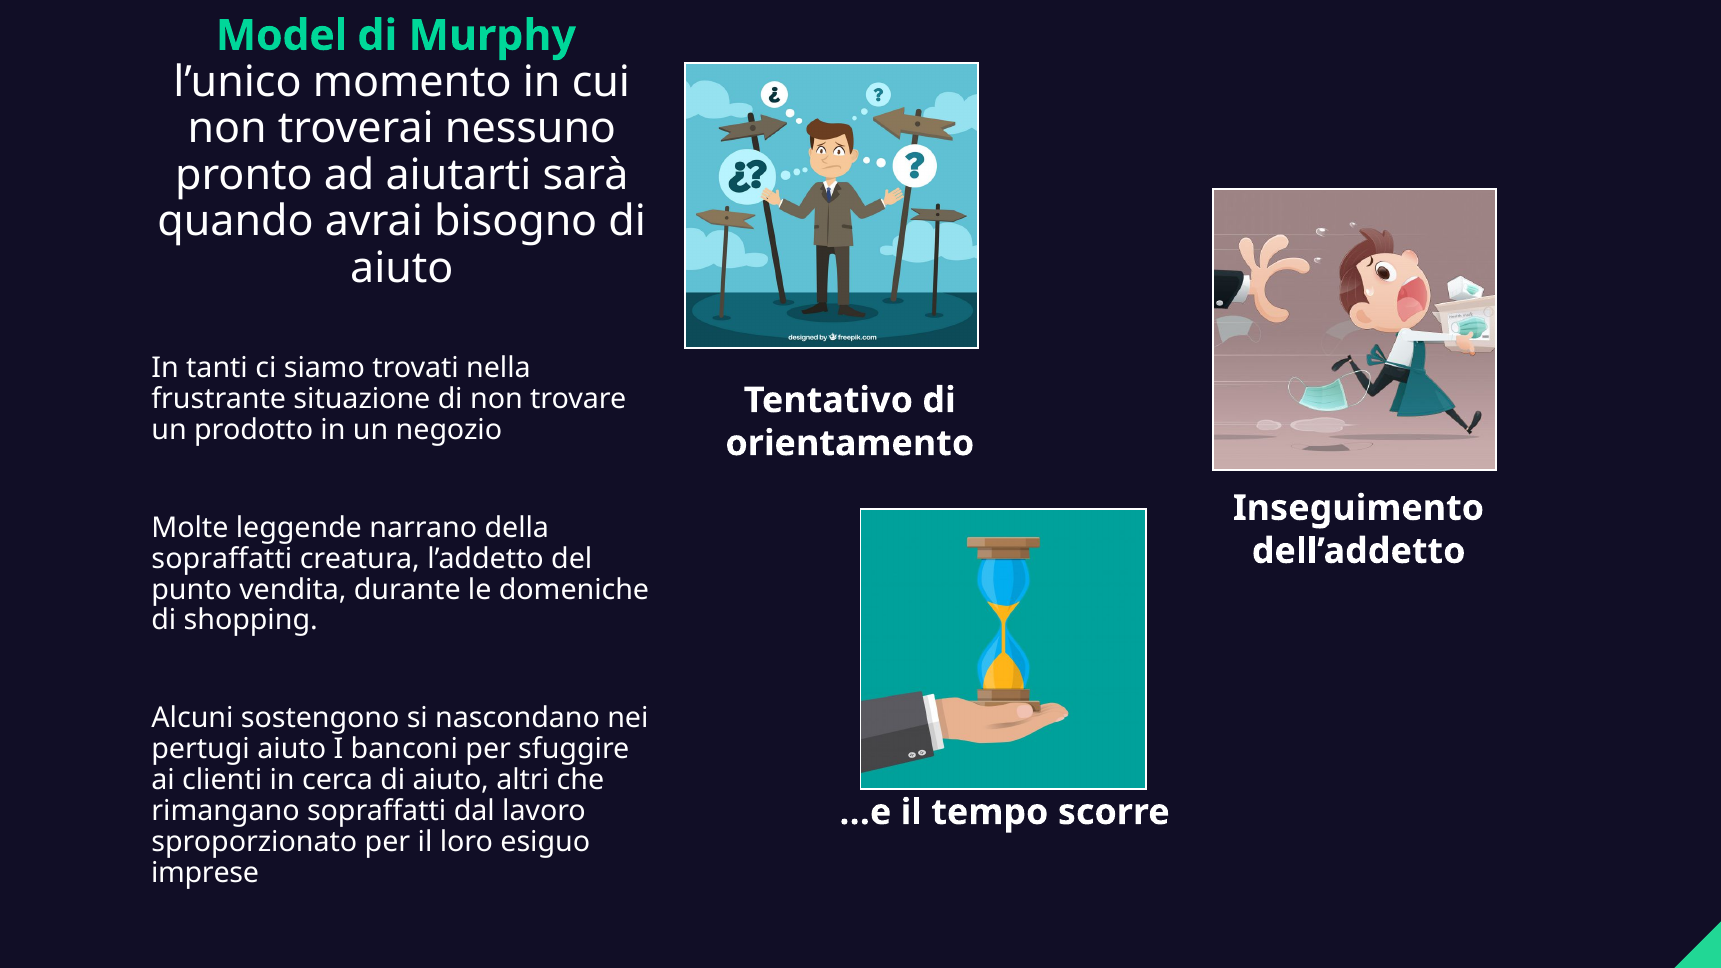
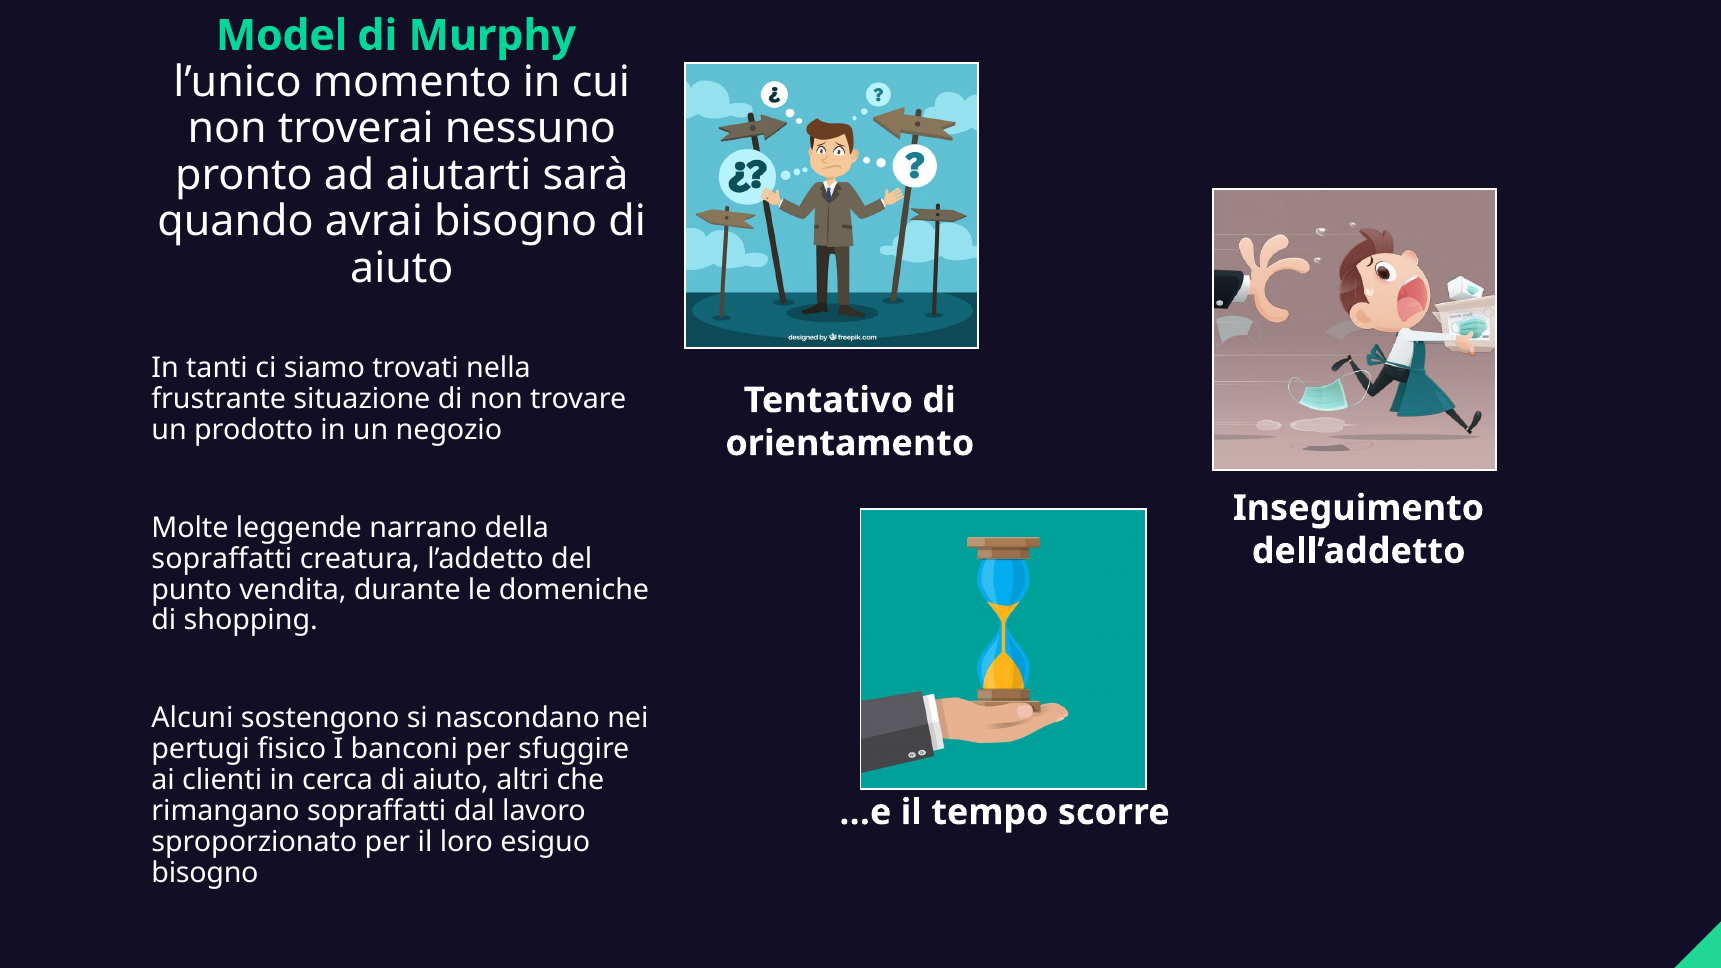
pertugi aiuto: aiuto -> fisico (292, 749)
imprese: imprese -> bisogno (205, 873)
